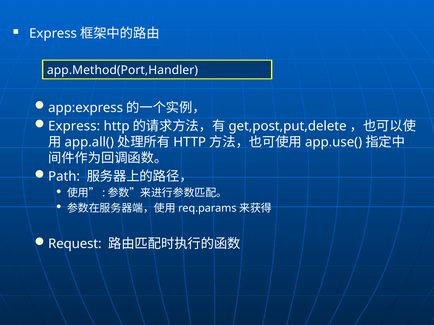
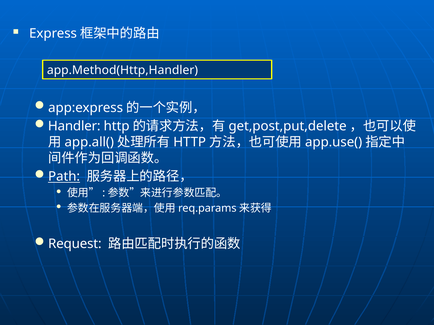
app.Method(Port,Handler: app.Method(Port,Handler -> app.Method(Http,Handler (122, 70)
Express: Express -> Handler (74, 126)
Path underline: none -> present (64, 177)
